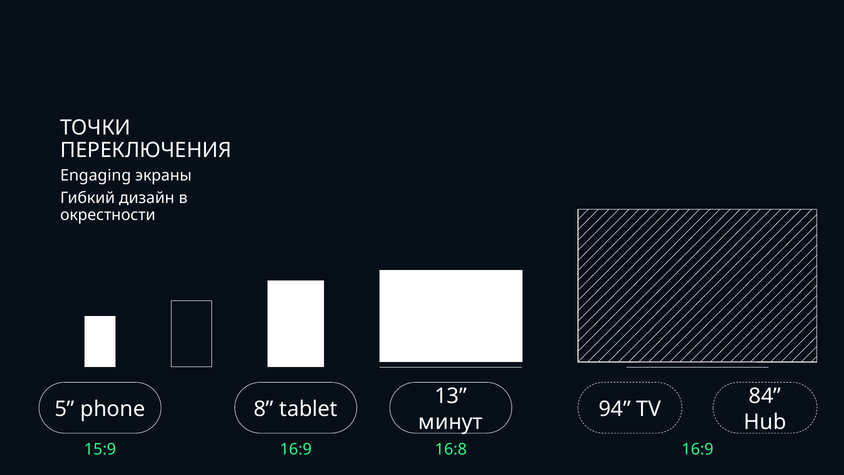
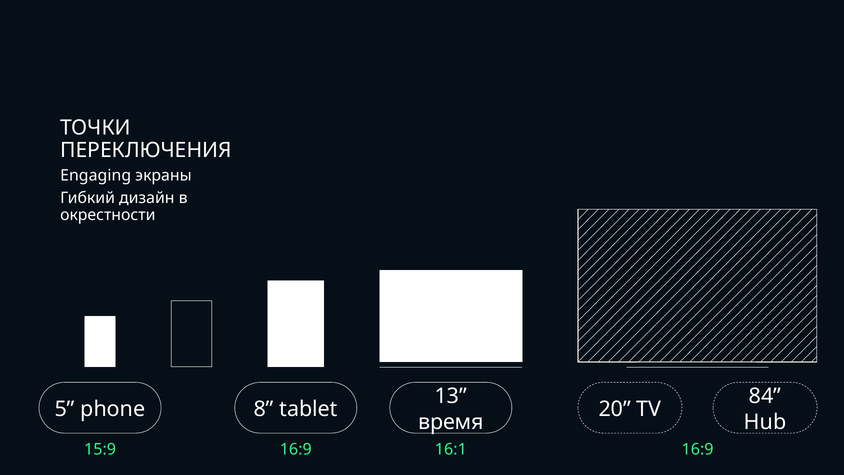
94: 94 -> 20 (615, 409)
минут: минут -> время (451, 422)
16:8: 16:8 -> 16:1 (451, 449)
